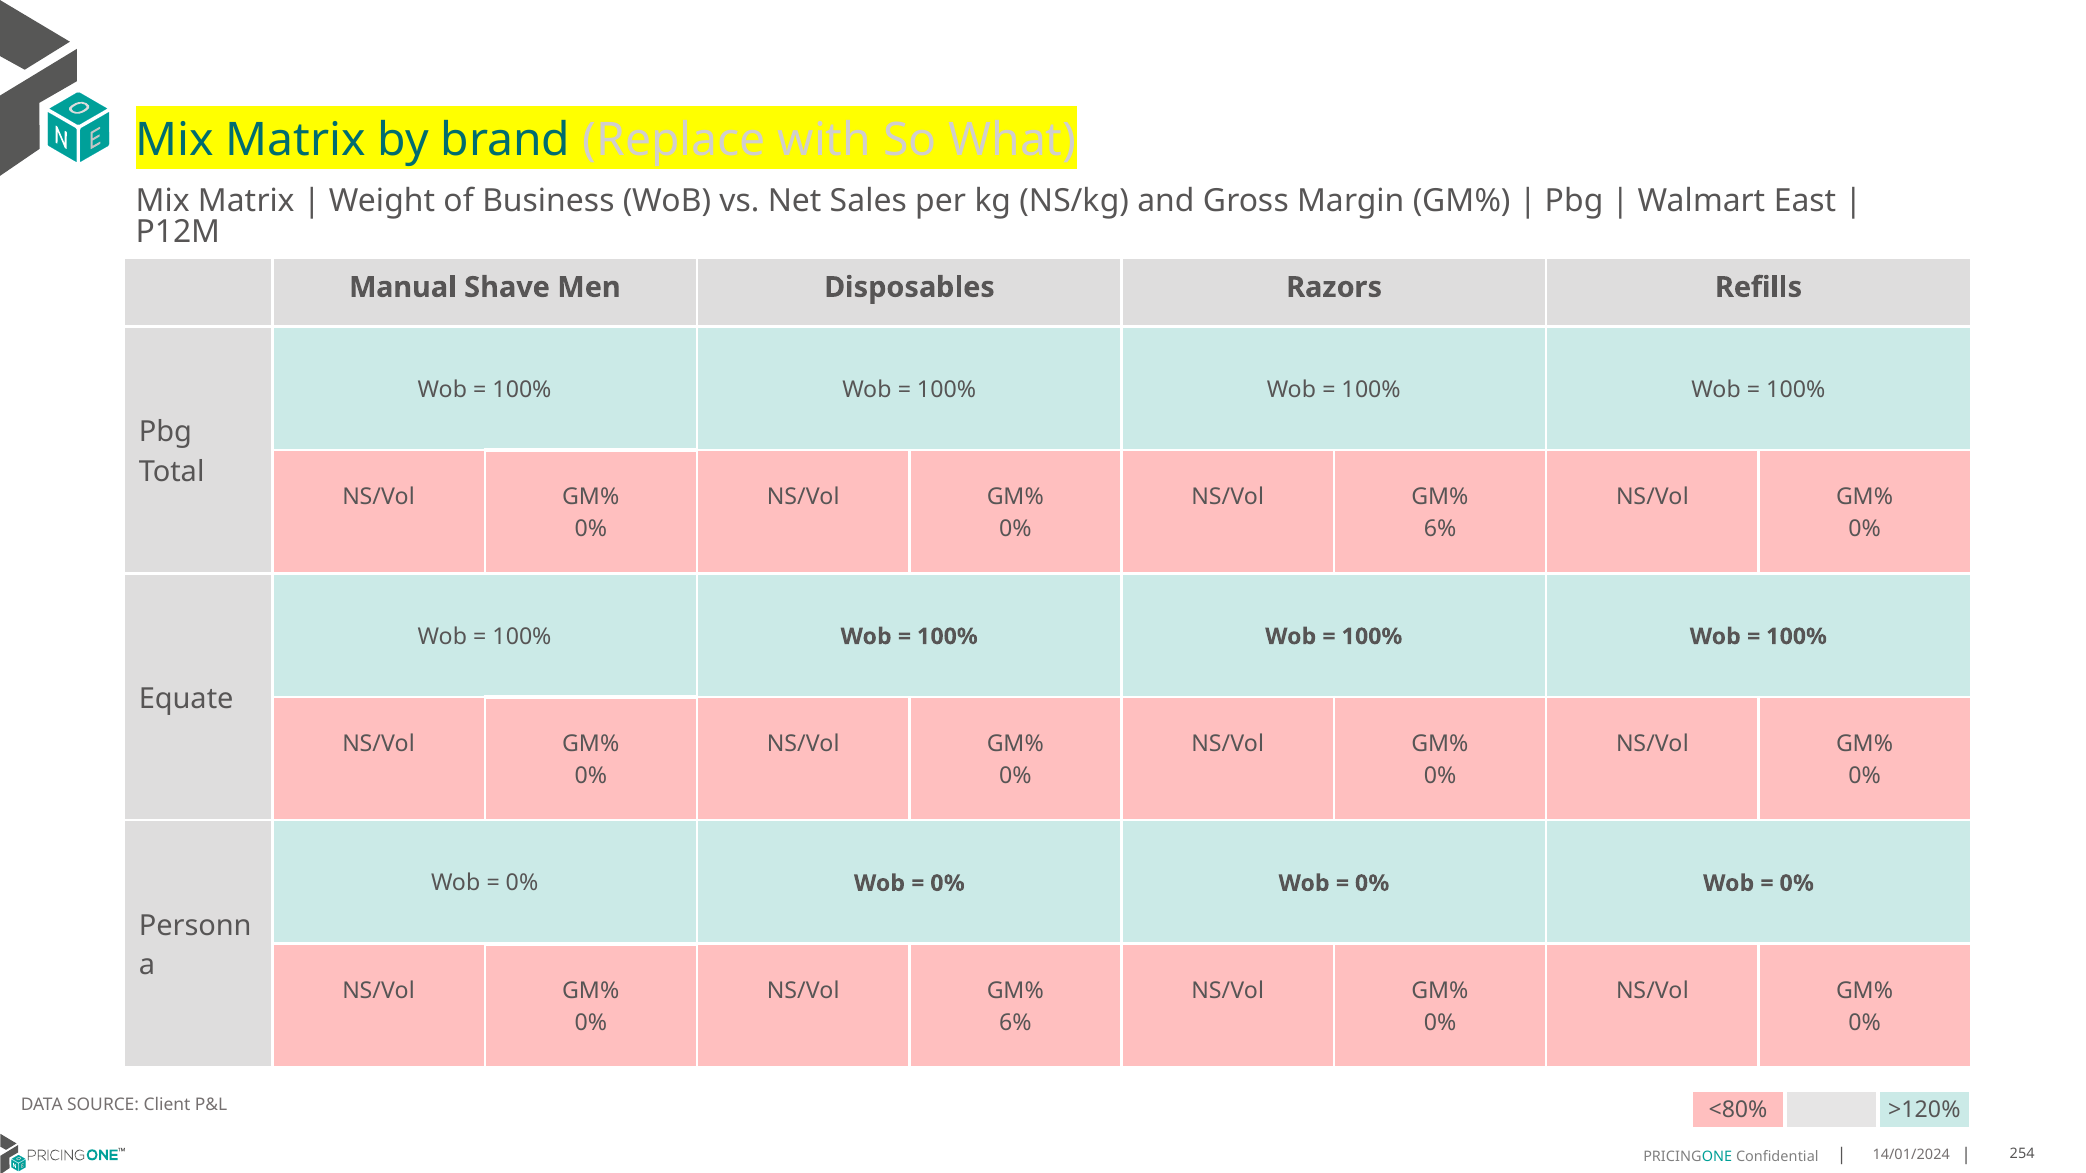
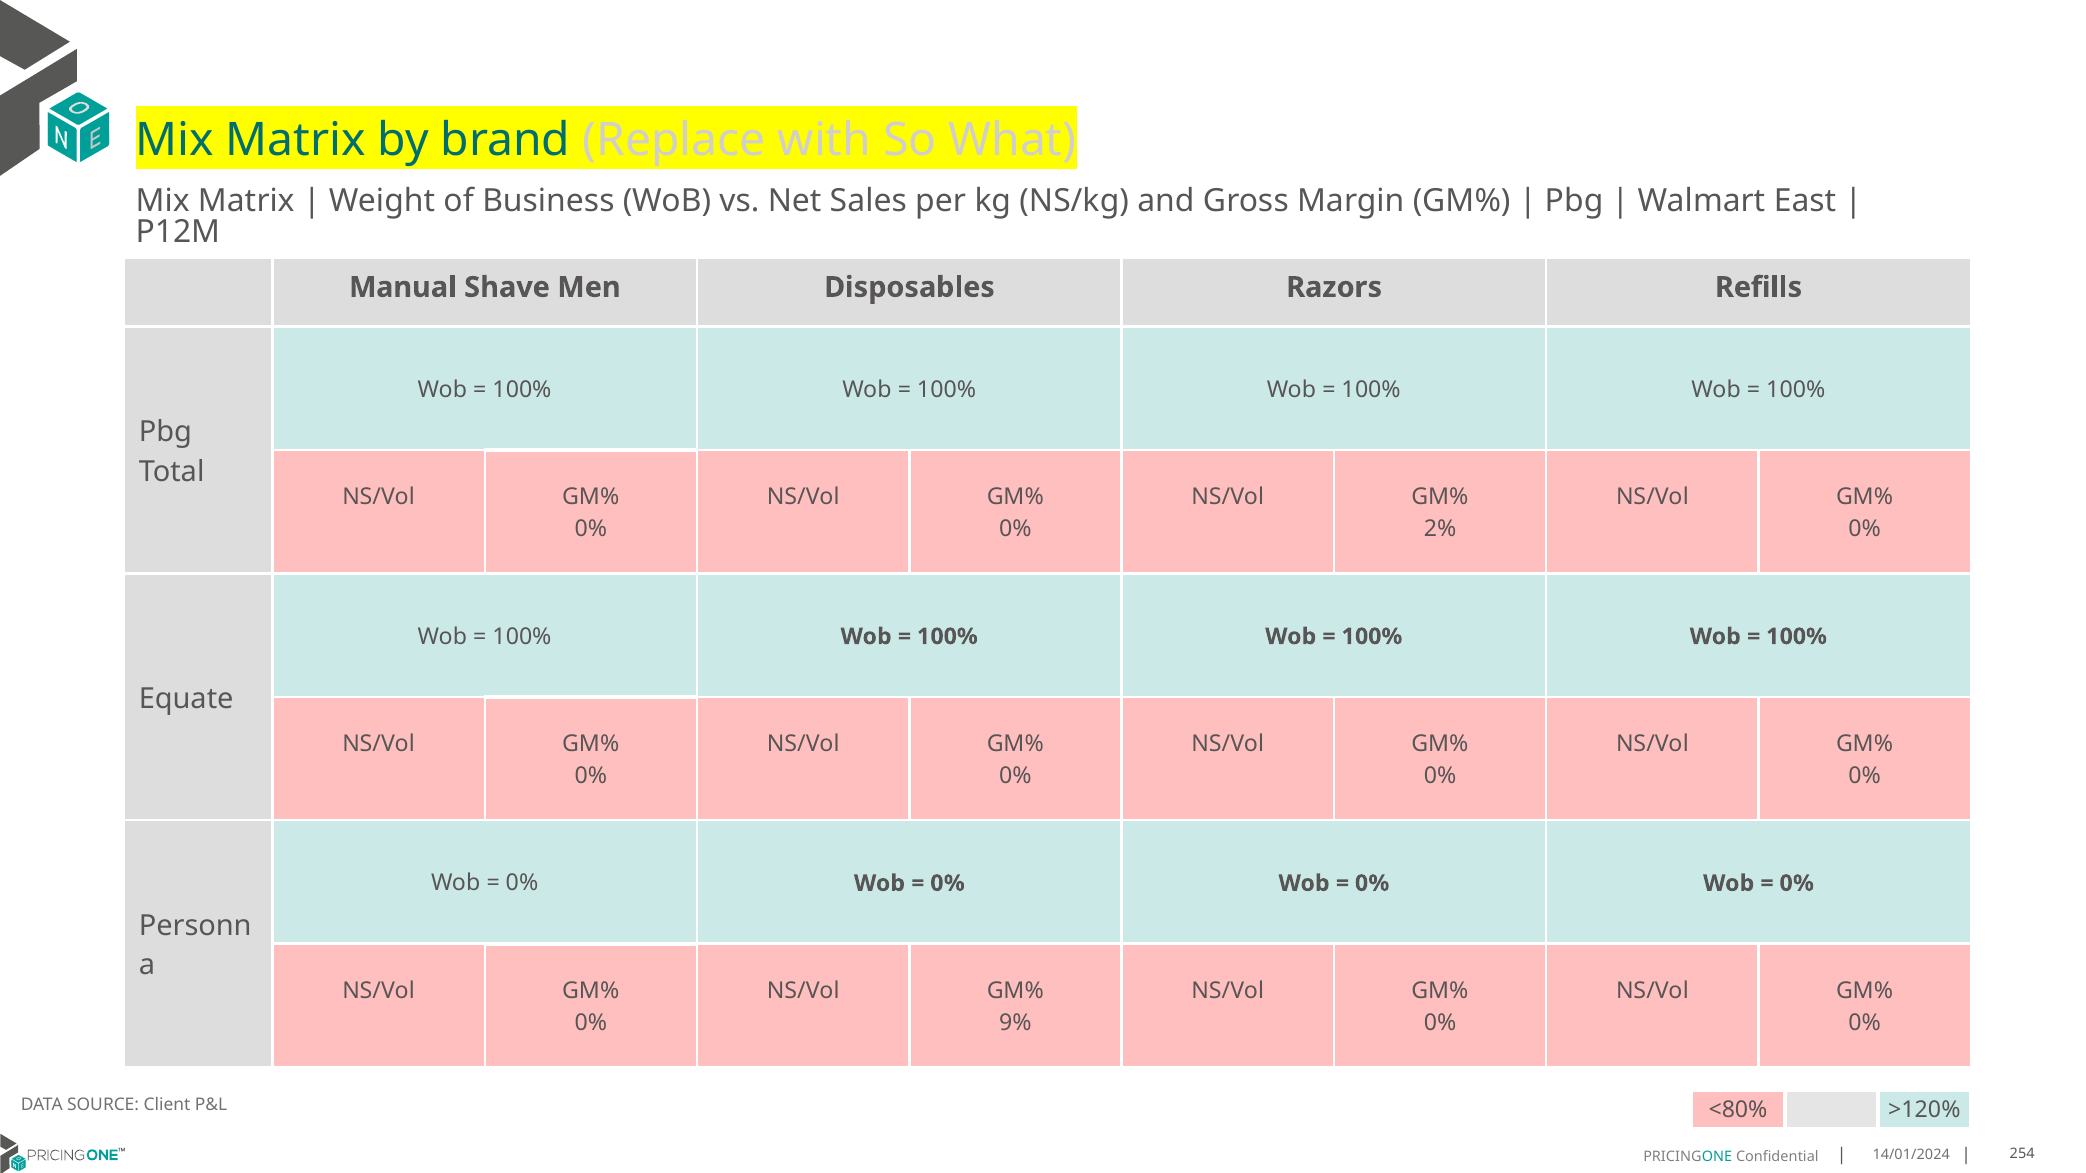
6%: 6% -> 2% (1440, 529)
6%: 6% -> 9% (1015, 1023)
